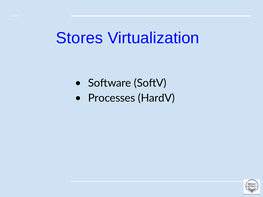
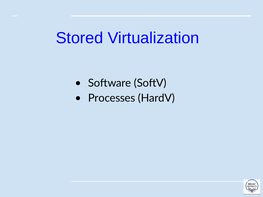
Stores: Stores -> Stored (80, 38)
